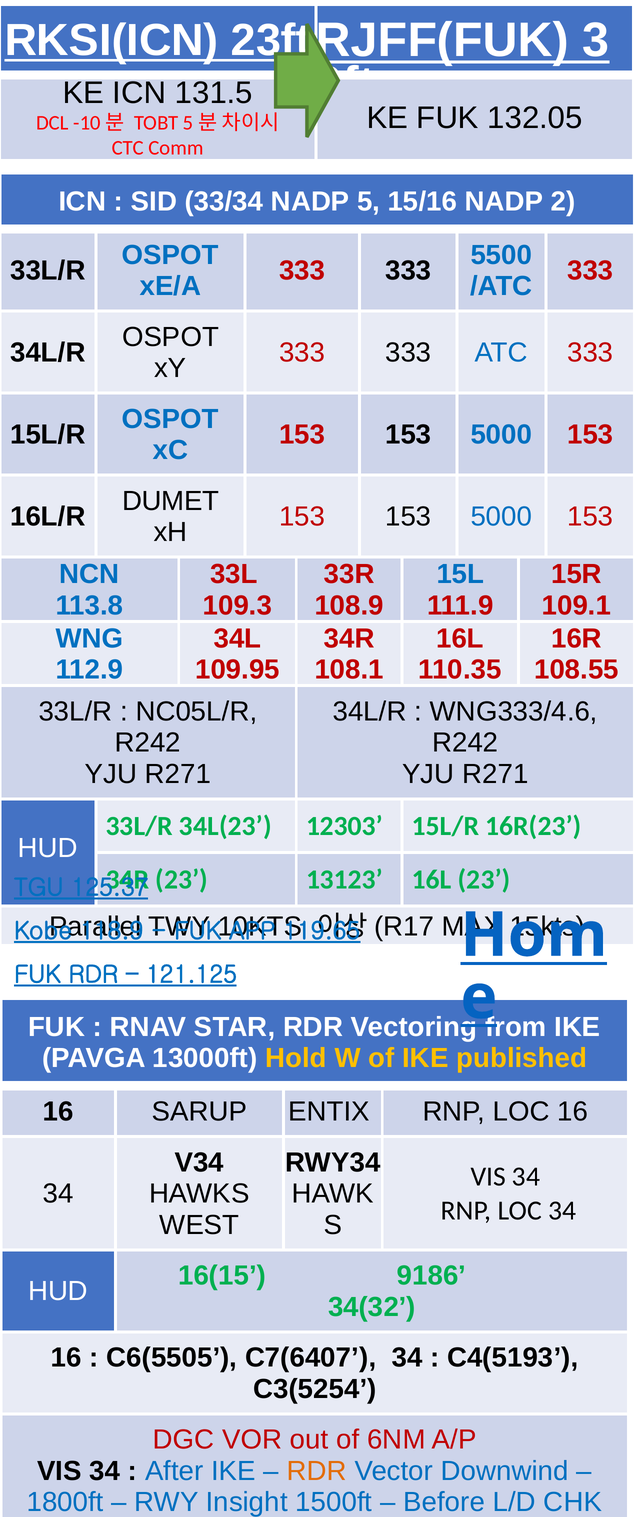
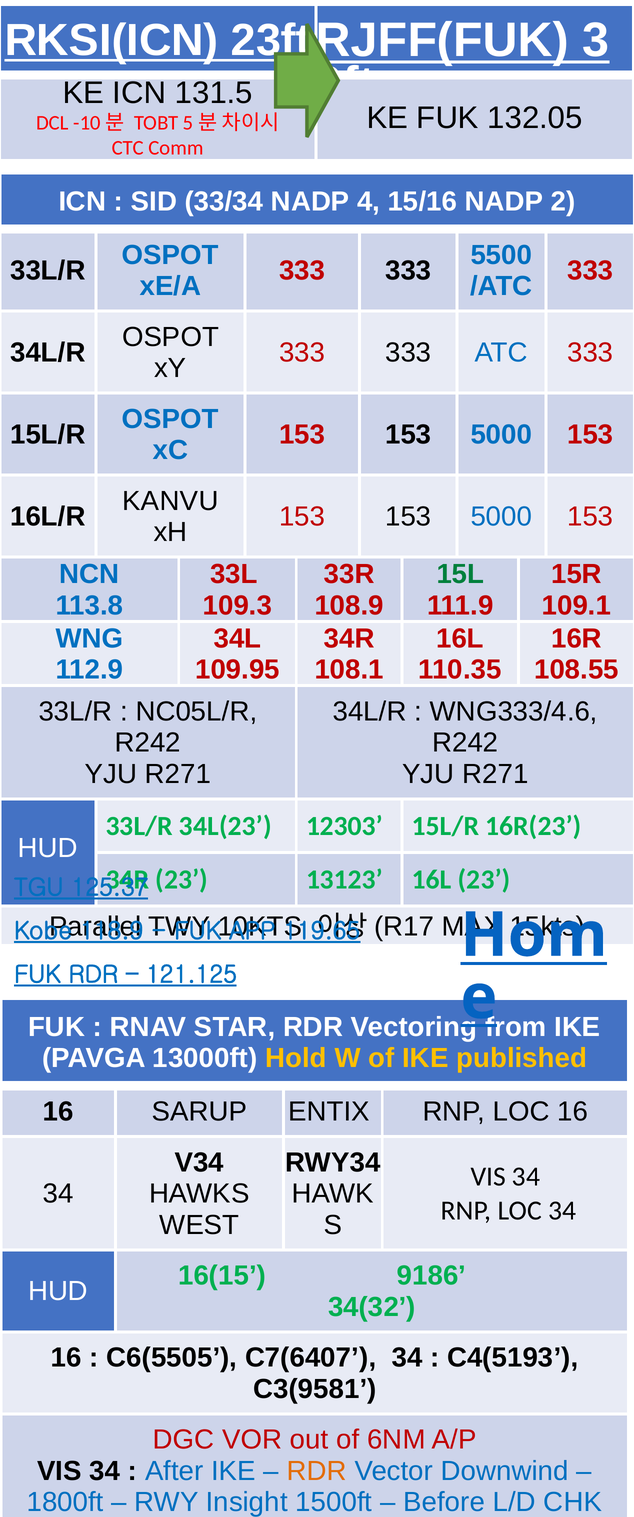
NADP 5: 5 -> 4 (369, 201)
DUMET: DUMET -> KANVU (170, 501)
15L colour: blue -> green (460, 574)
C3(5254: C3(5254 -> C3(9581 (315, 1389)
